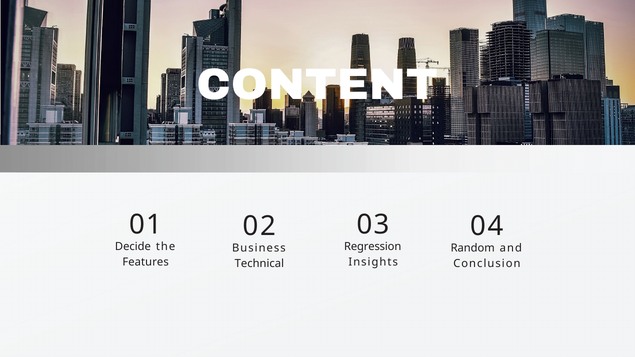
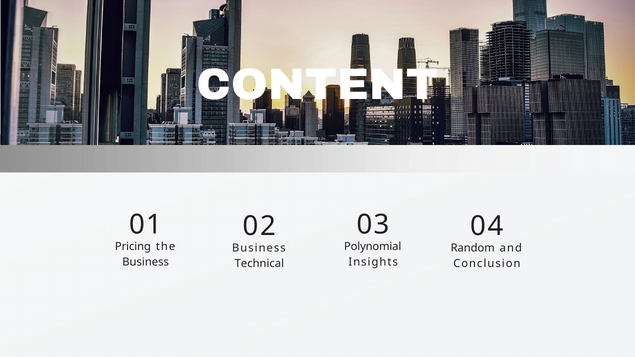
Decide: Decide -> Pricing (133, 247)
Regression: Regression -> Polynomial (373, 247)
Features: Features -> Business (146, 262)
